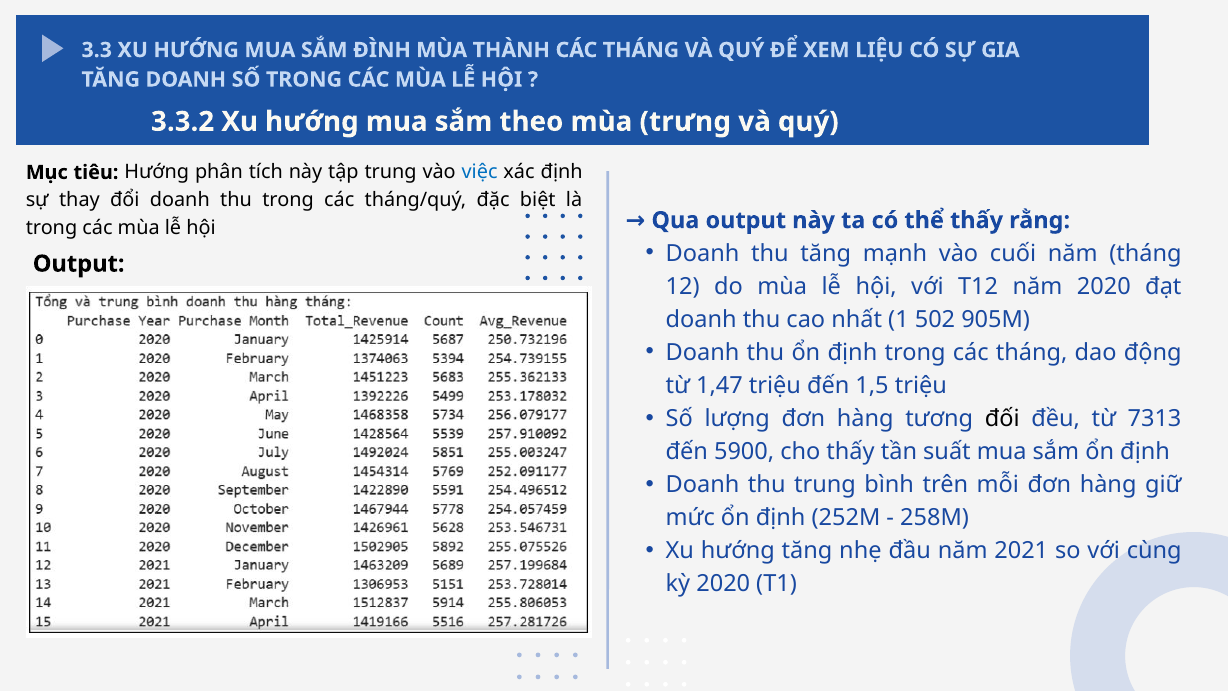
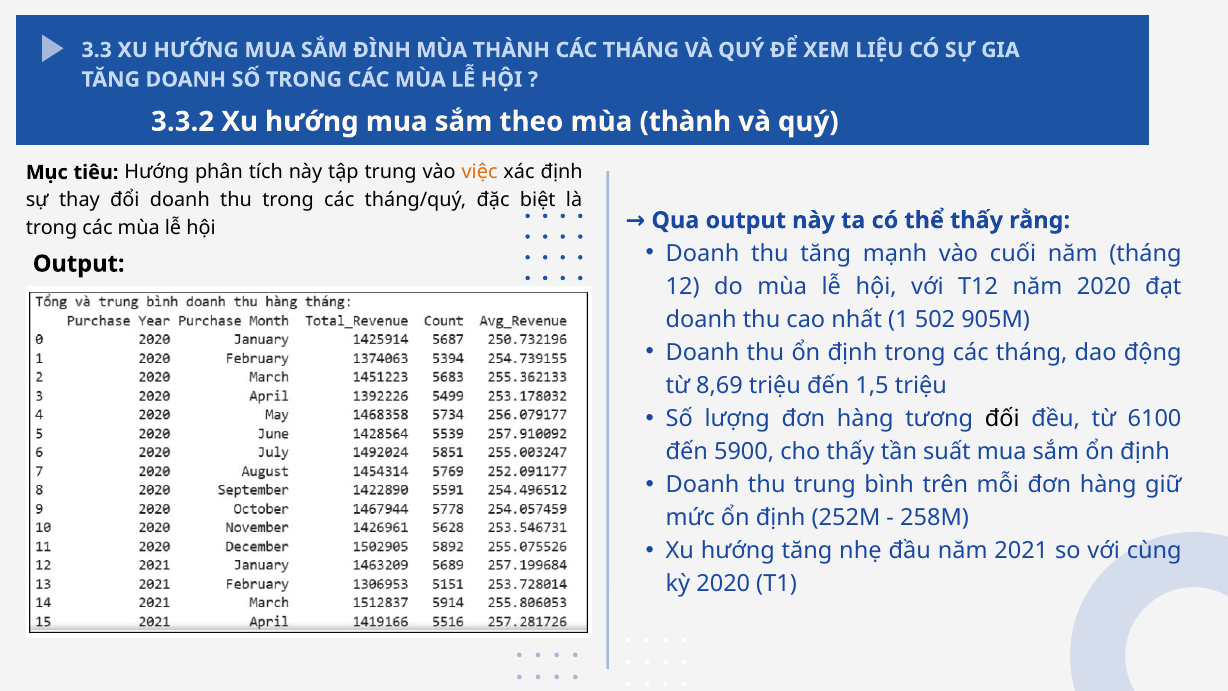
theo mùa trưng: trưng -> thành (685, 122)
việc colour: blue -> orange (480, 172)
1,47: 1,47 -> 8,69 (719, 385)
7313: 7313 -> 6100 (1155, 418)
